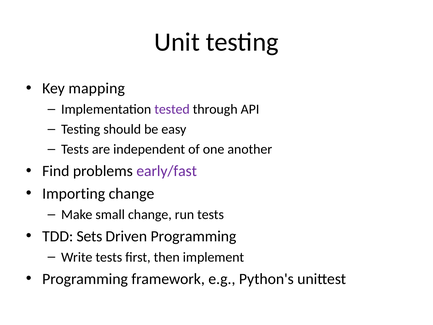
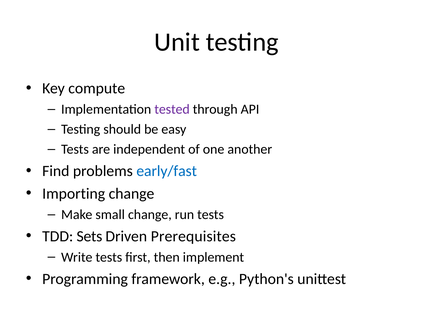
mapping: mapping -> compute (97, 88)
early/fast colour: purple -> blue (167, 171)
Driven Programming: Programming -> Prerequisites (193, 236)
